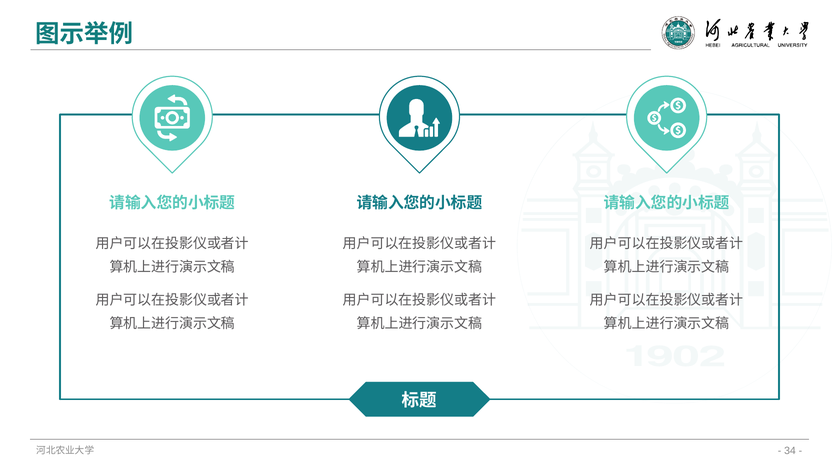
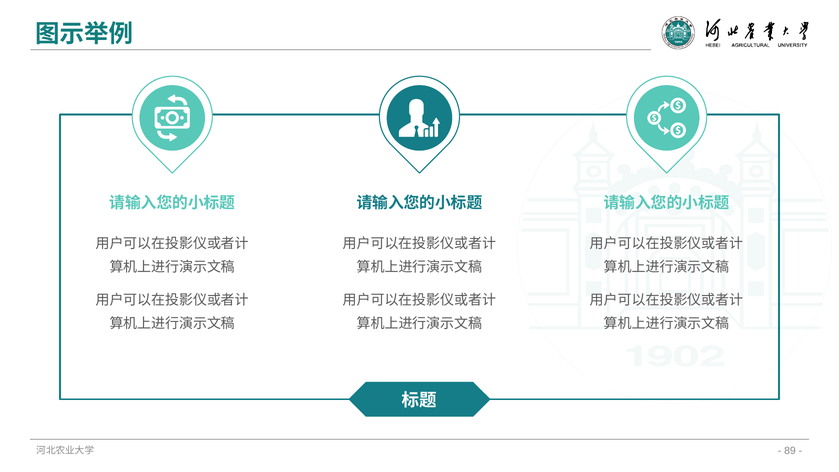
34: 34 -> 89 (790, 451)
